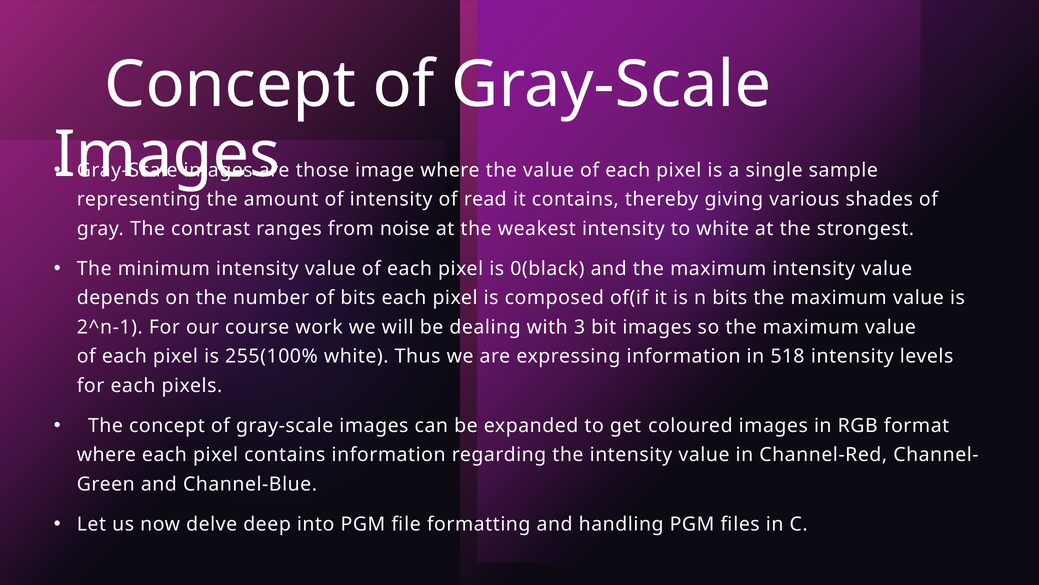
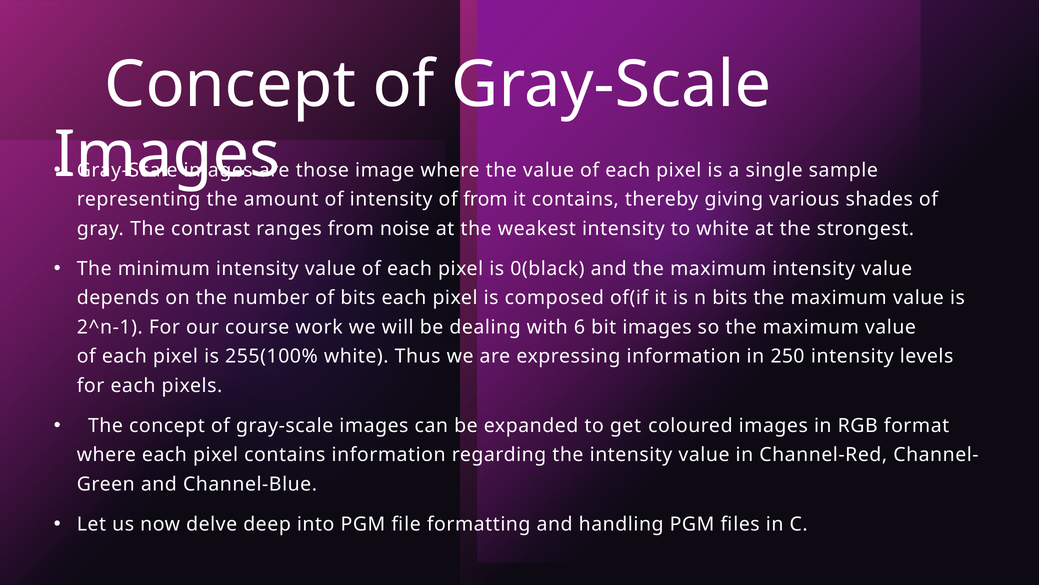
of read: read -> from (485, 199)
3: 3 -> 6 (579, 327)
518: 518 -> 250 (787, 356)
